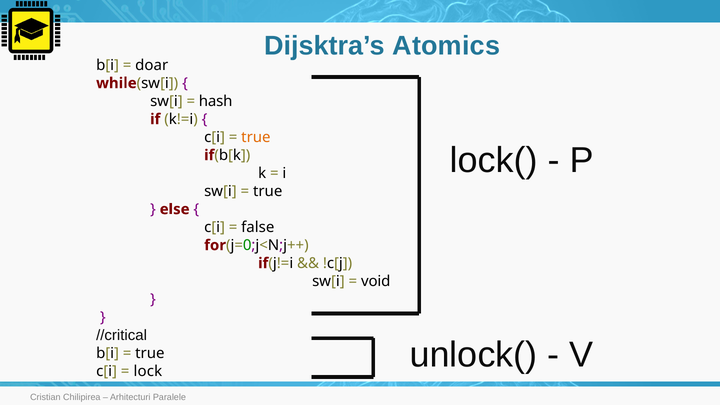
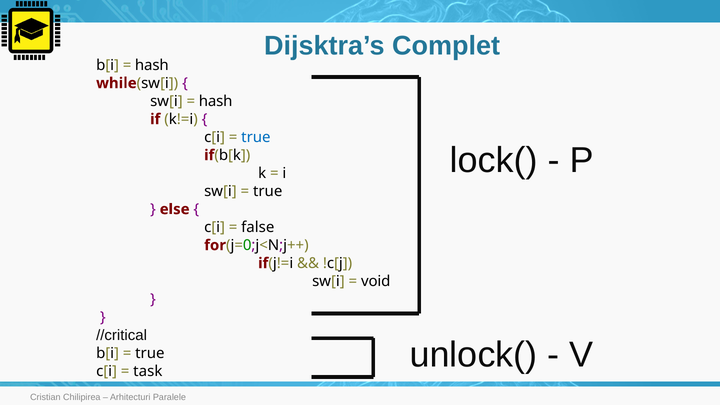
Atomics: Atomics -> Complet (446, 46)
doar: doar -> hash (152, 65)
true colour: orange -> blue (256, 137)
lock: lock -> task (148, 371)
